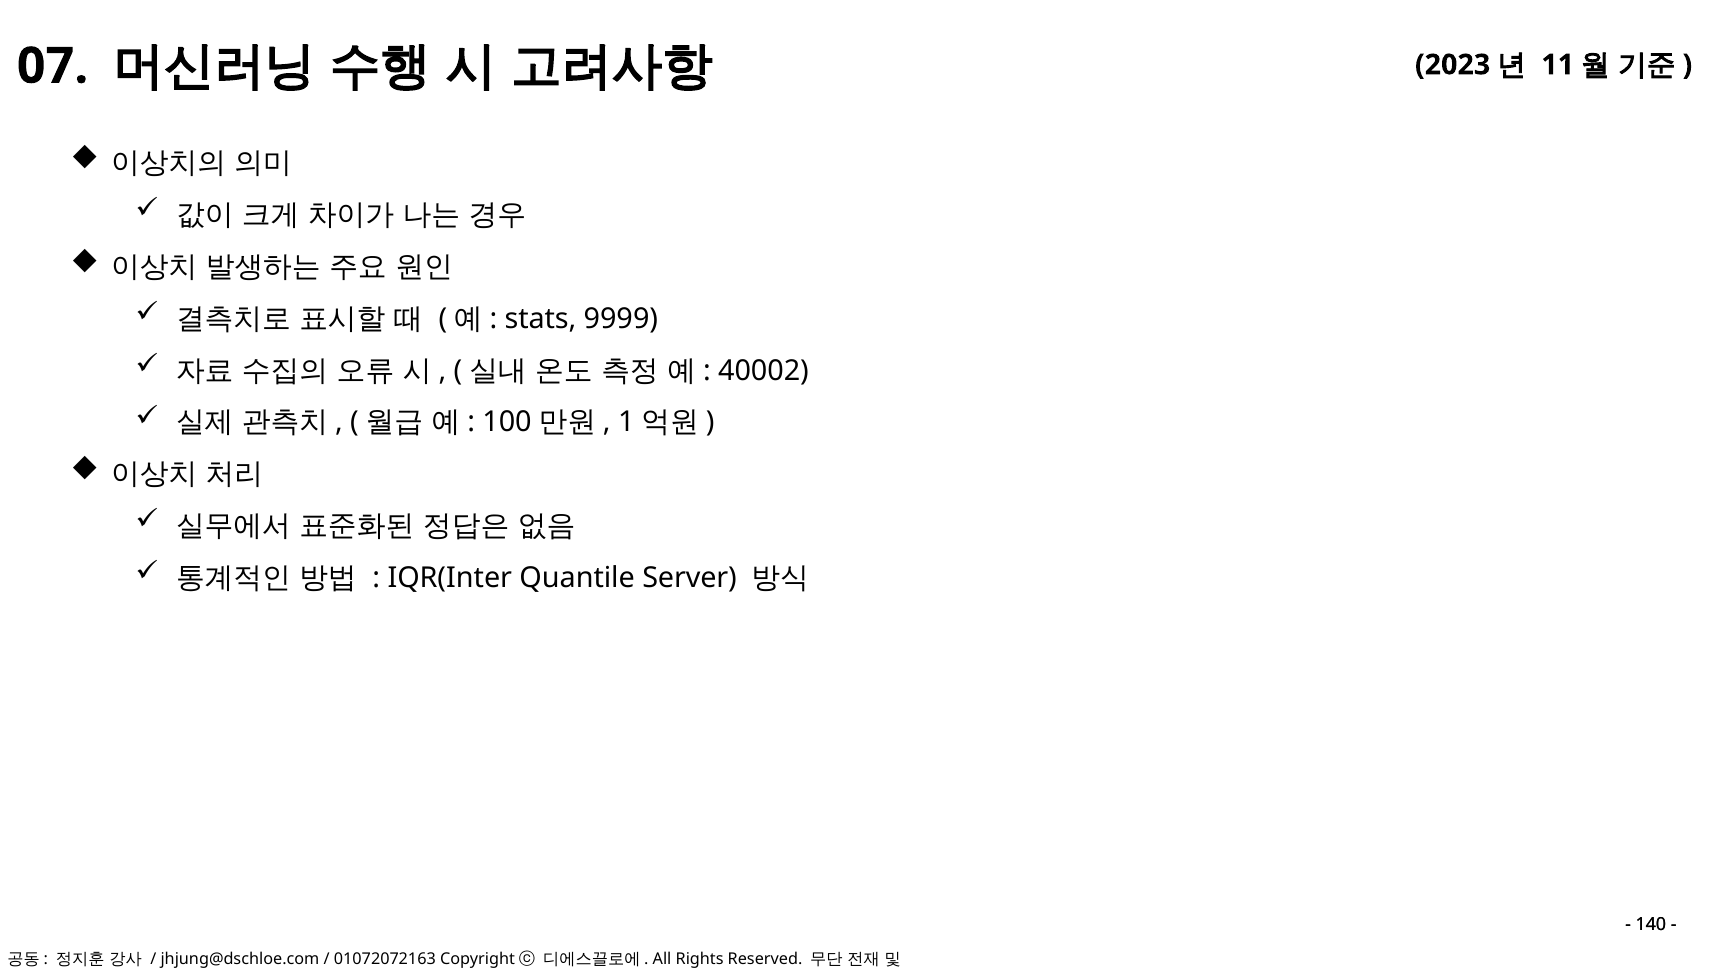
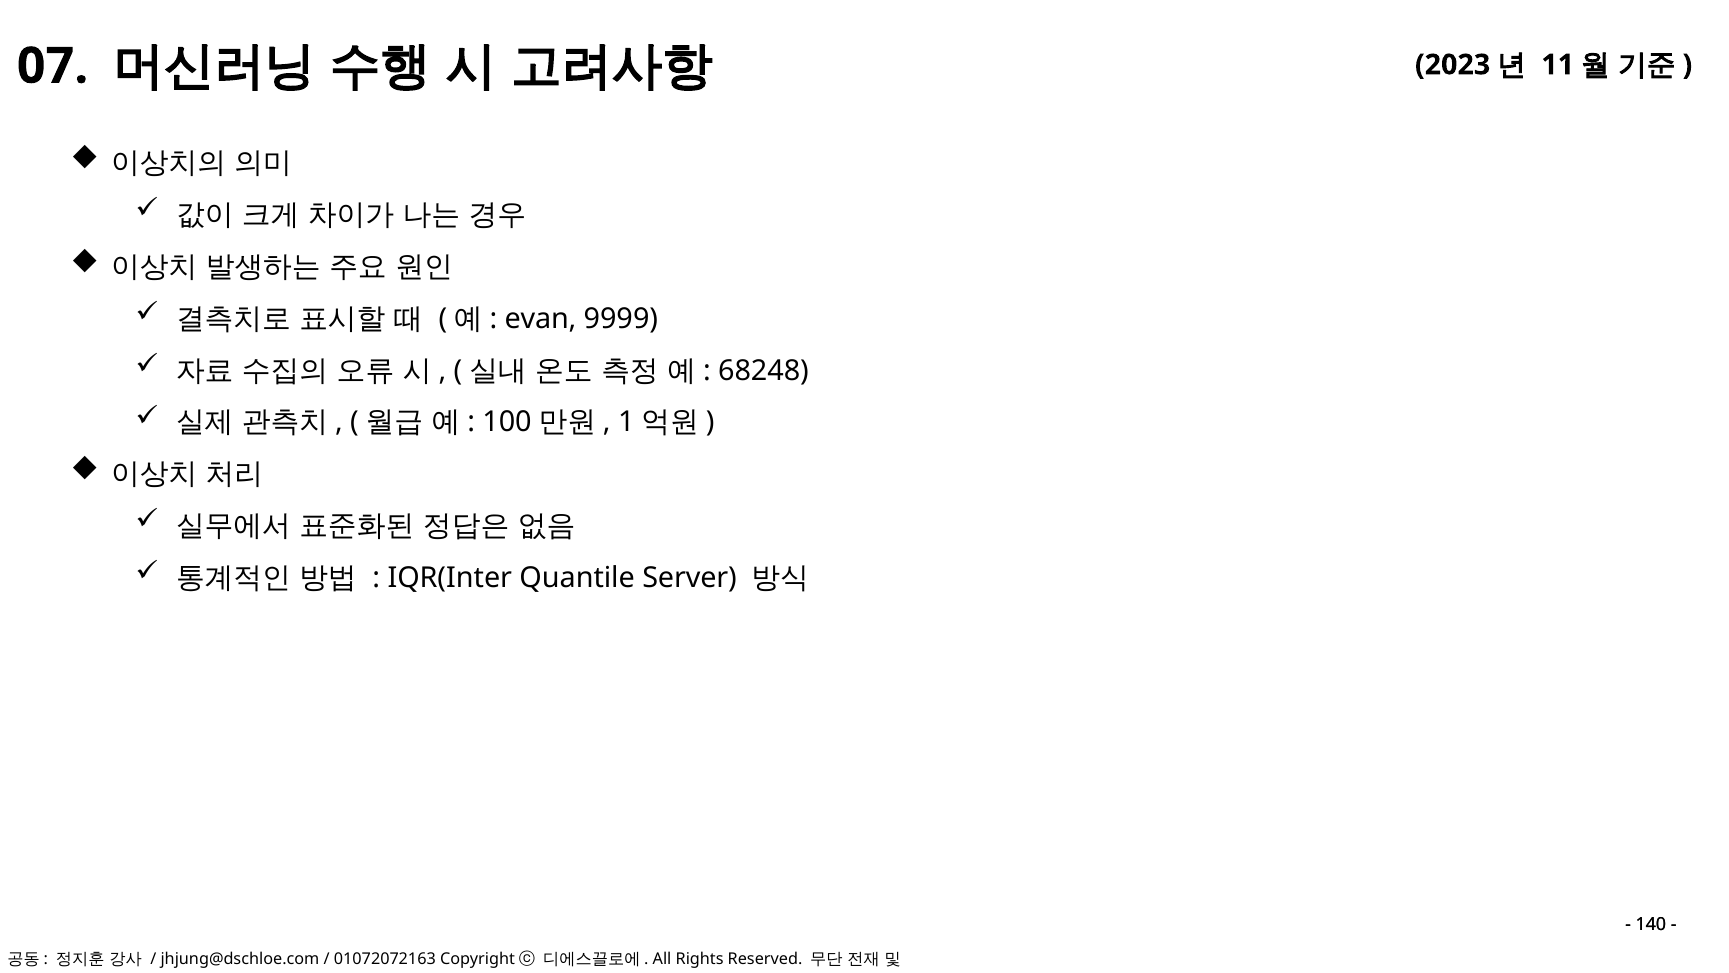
stats: stats -> evan (541, 319)
40002: 40002 -> 68248 (764, 370)
